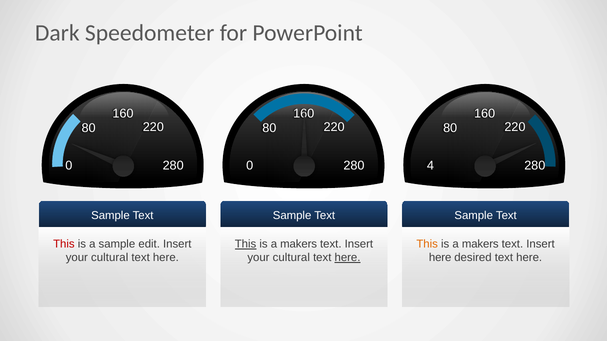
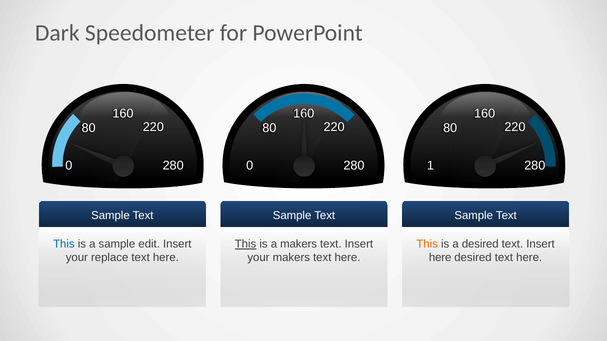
4: 4 -> 1 (430, 166)
This colour: red -> blue (64, 244)
makers: makers -> desired (480, 244)
cultural: cultural -> replace (110, 258)
cultural: cultural -> makers (291, 258)
here underline: present -> none (348, 258)
